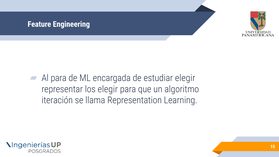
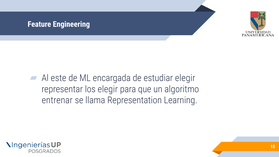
Al para: para -> este (59, 78)
iteración: iteración -> entrenar (57, 100)
